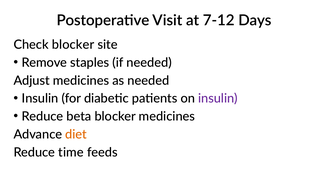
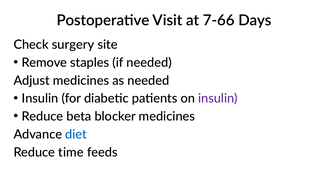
7-12: 7-12 -> 7-66 (219, 20)
Check blocker: blocker -> surgery (73, 45)
diet colour: orange -> blue (76, 134)
